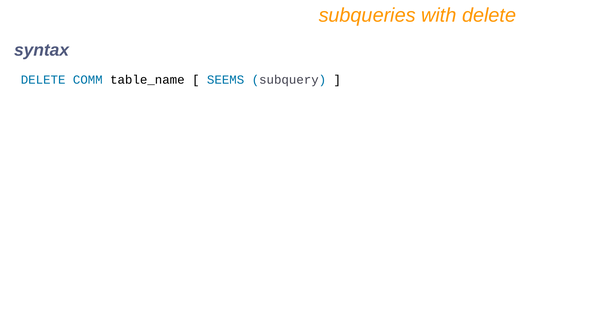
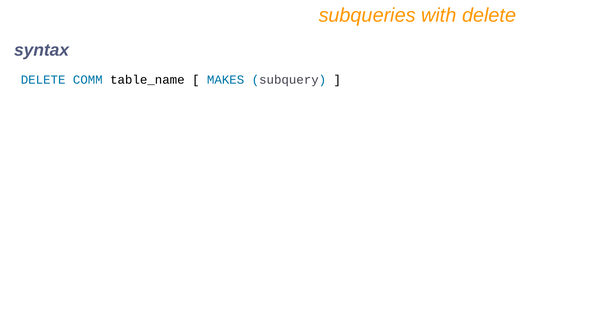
SEEMS: SEEMS -> MAKES (226, 80)
